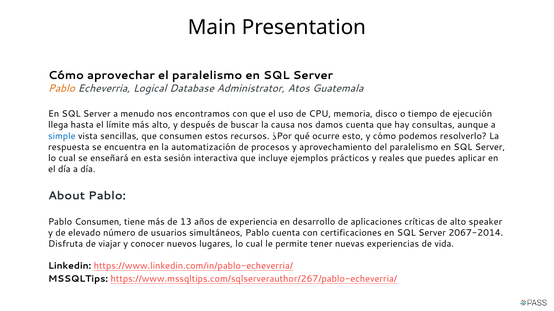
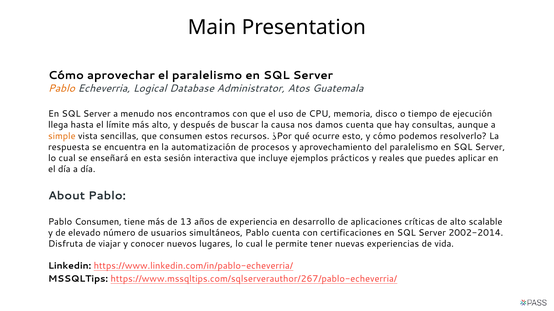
simple colour: blue -> orange (62, 136)
speaker: speaker -> scalable (486, 222)
2067-2014: 2067-2014 -> 2002-2014 (476, 233)
